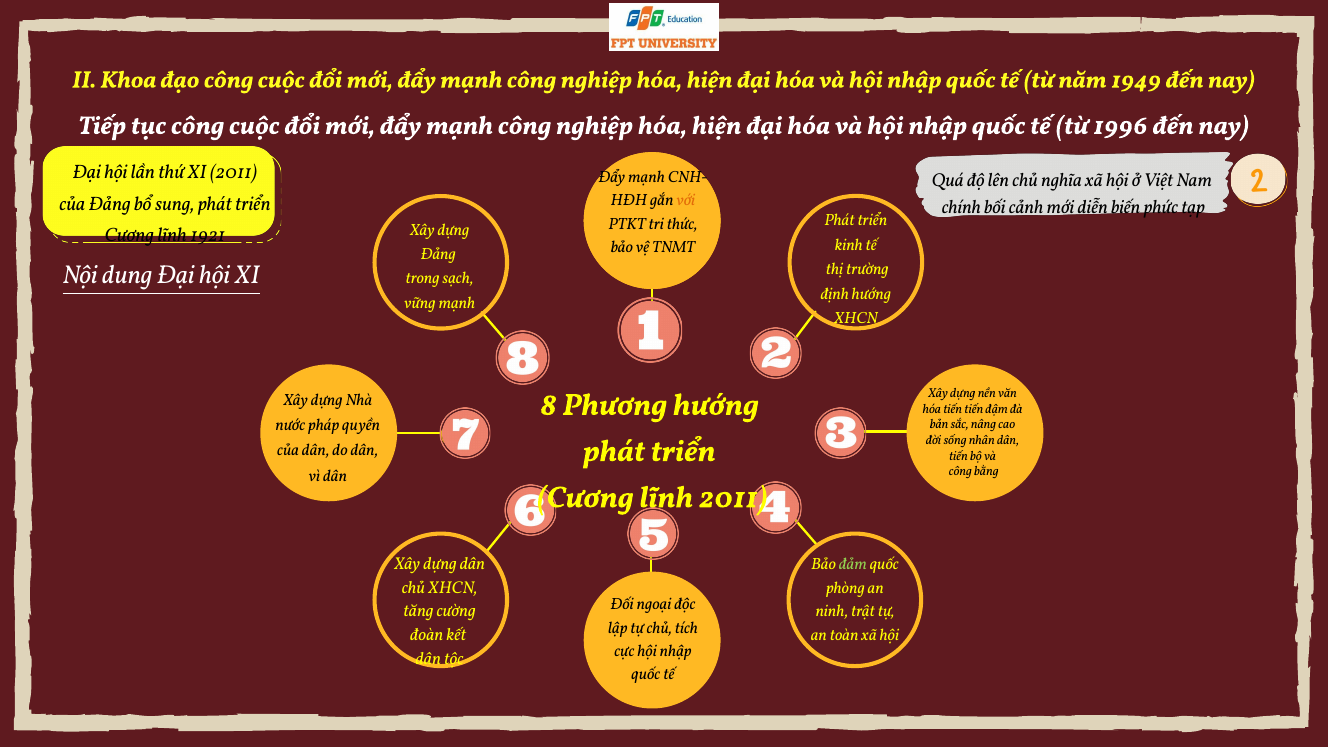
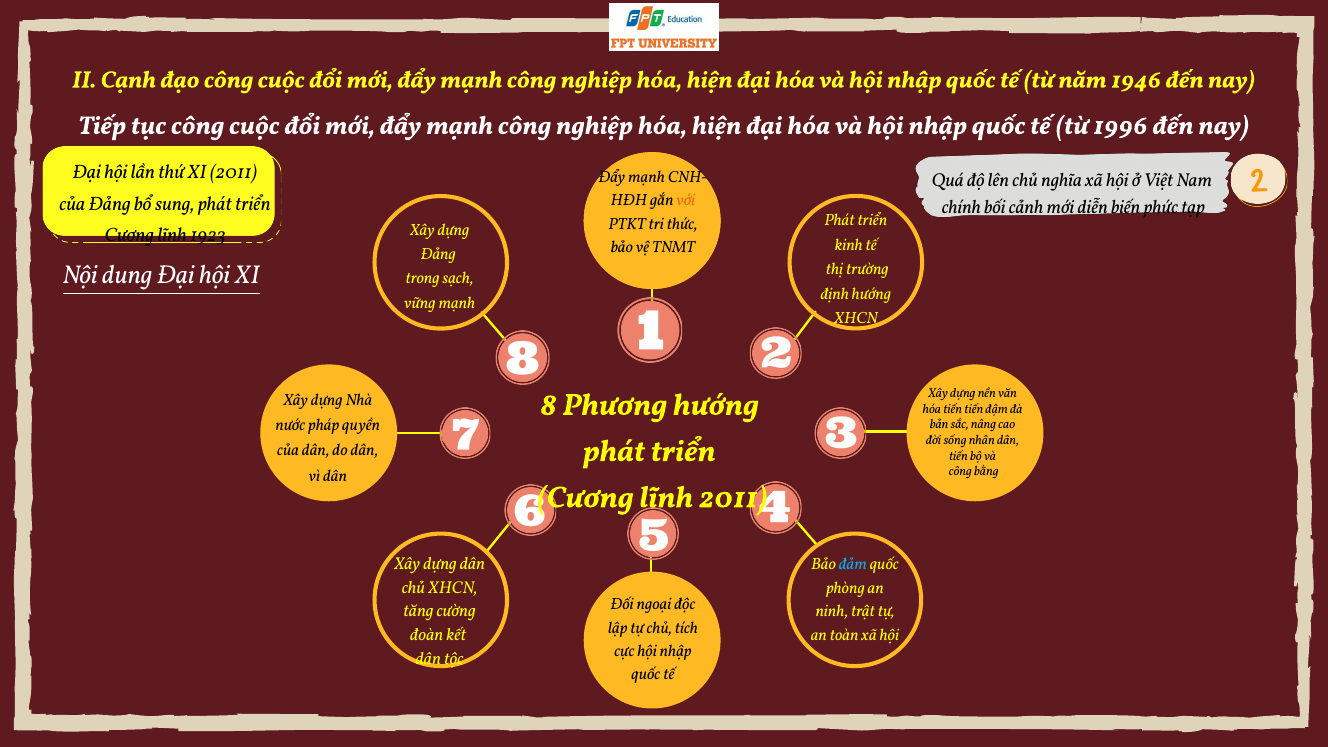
Khoa: Khoa -> Cạnh (128, 80)
1949: 1949 -> 1946 (1136, 80)
1921: 1921 -> 1923 (208, 235)
đảm colour: light green -> light blue (853, 564)
